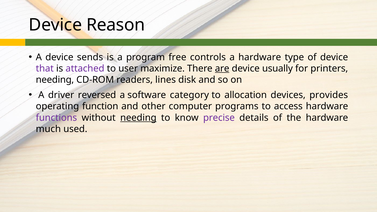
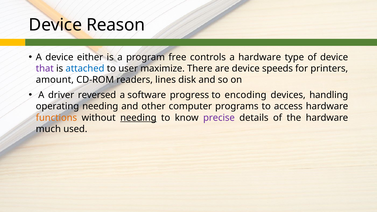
sends: sends -> either (90, 57)
attached colour: purple -> blue (85, 69)
are underline: present -> none (222, 69)
usually: usually -> speeds (277, 69)
needing: needing -> amount (55, 80)
category: category -> progress (189, 95)
allocation: allocation -> encoding (246, 95)
provides: provides -> handling (329, 95)
operating function: function -> needing (100, 106)
functions colour: purple -> orange (56, 118)
